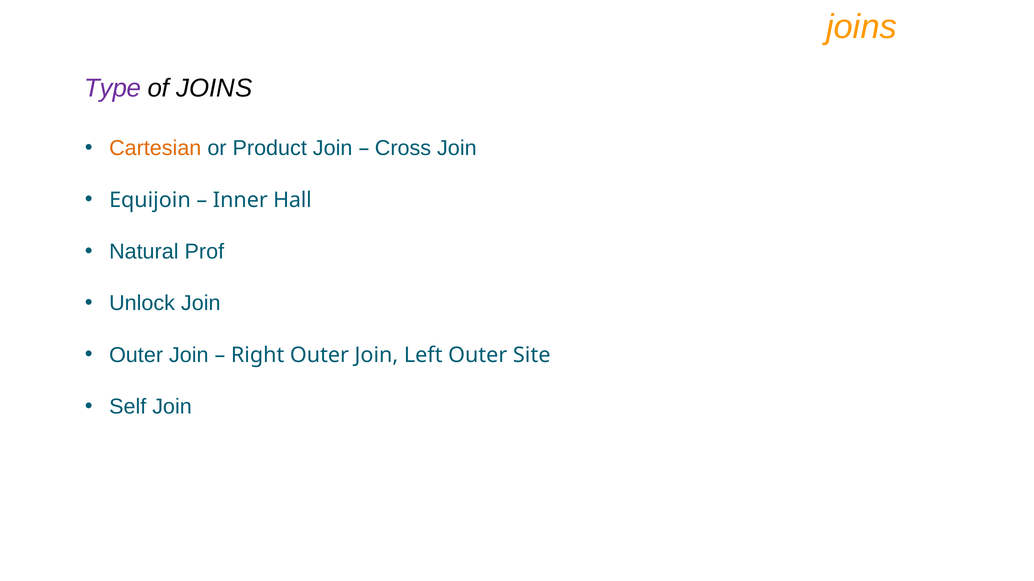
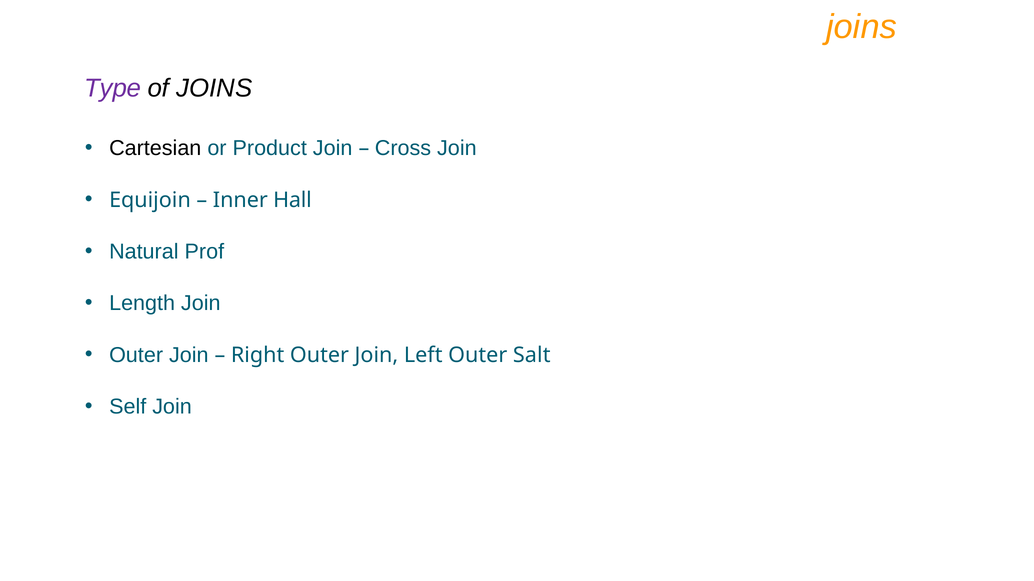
Cartesian colour: orange -> black (155, 148)
Unlock: Unlock -> Length (142, 304)
Site: Site -> Salt (532, 355)
